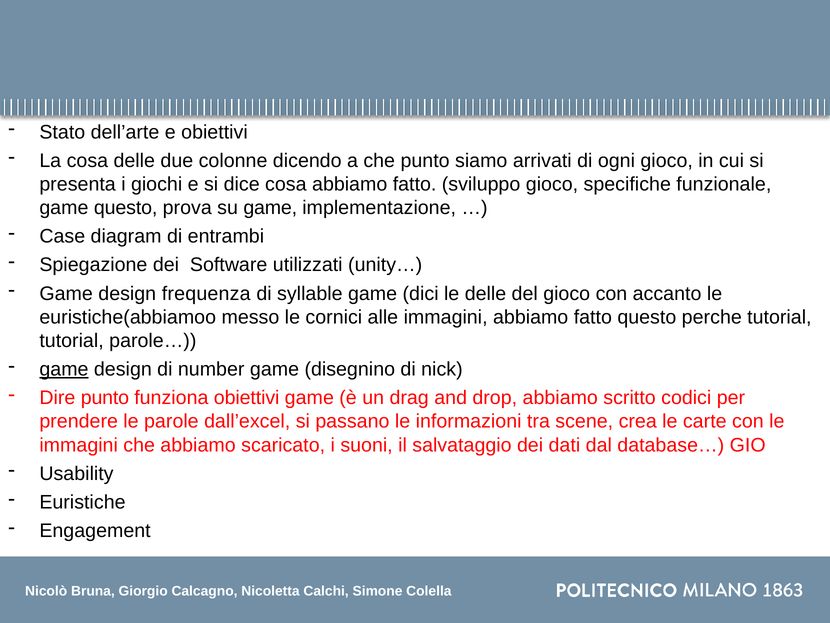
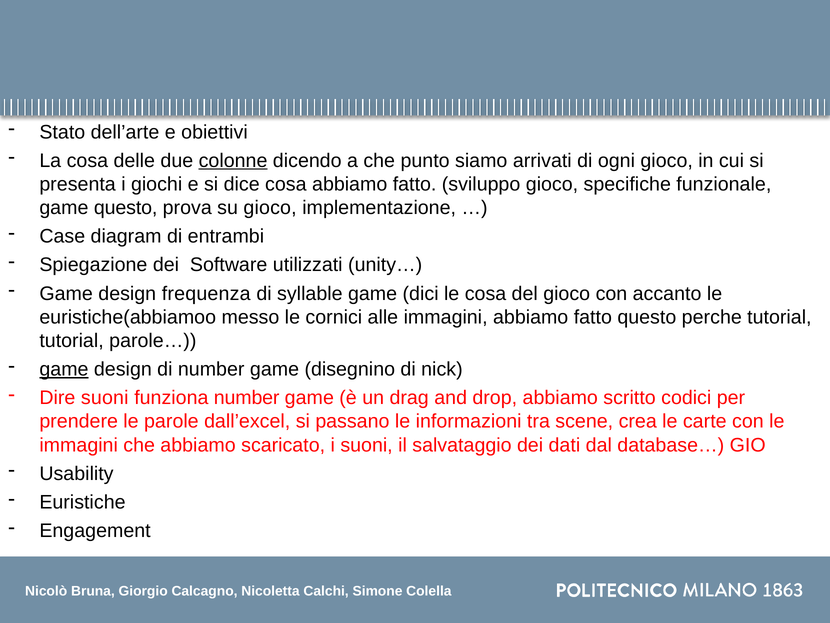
colonne underline: none -> present (233, 161)
su game: game -> gioco (270, 208)
le delle: delle -> cosa (486, 293)
Dire punto: punto -> suoni (105, 398)
funziona obiettivi: obiettivi -> number (247, 398)
